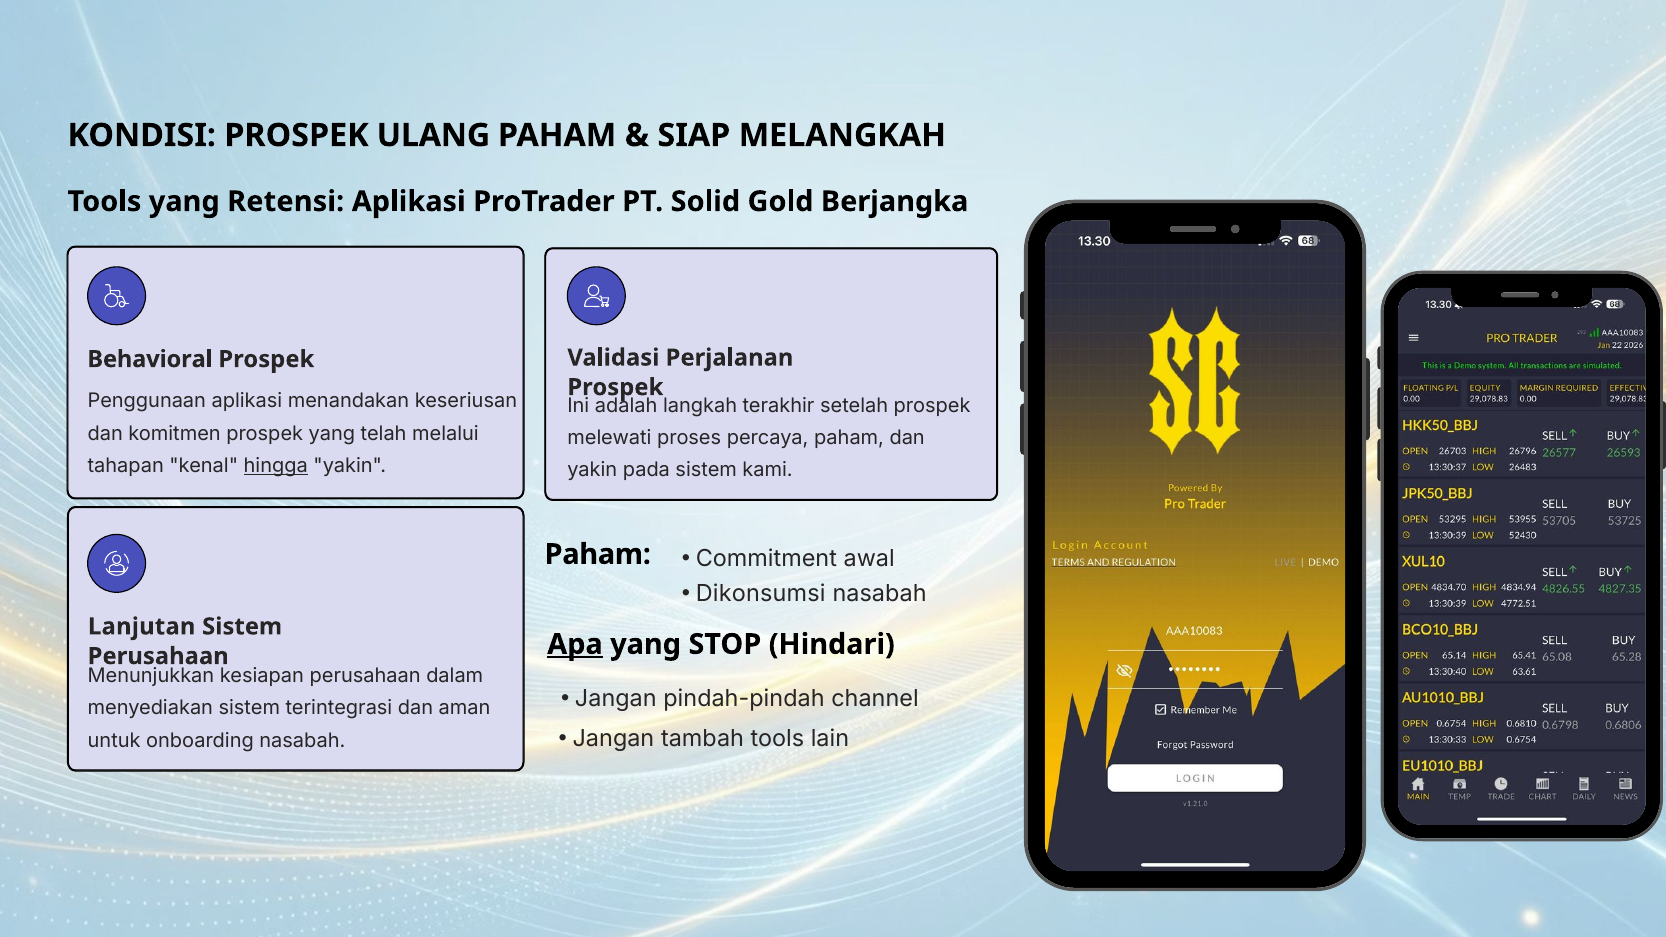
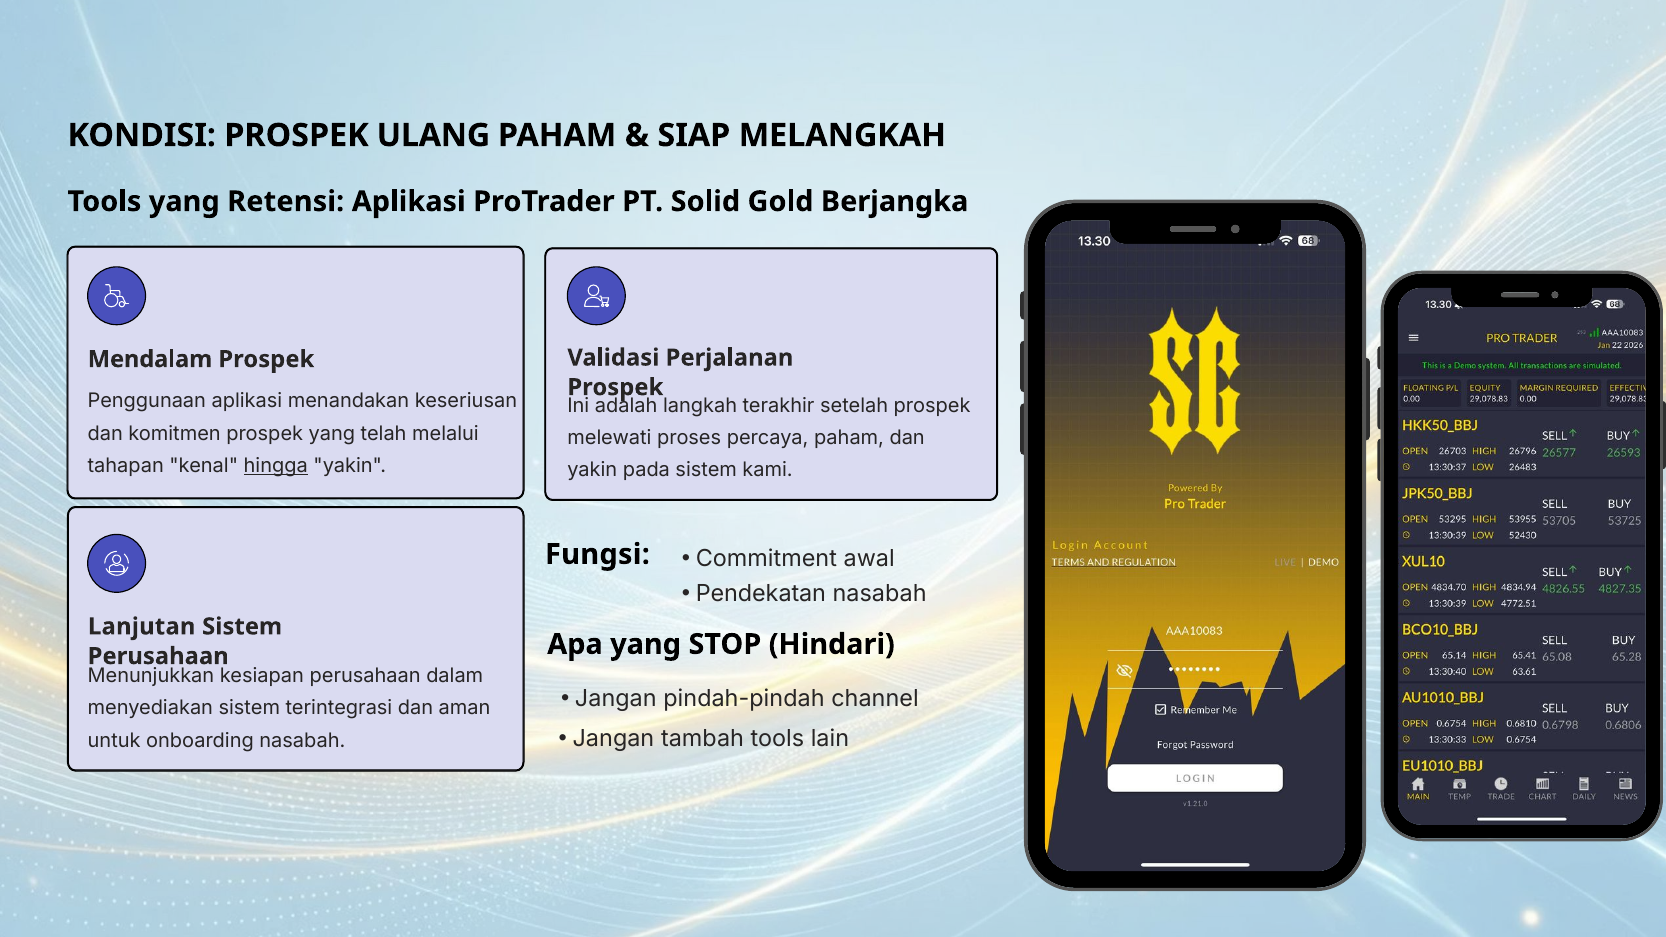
Behavioral: Behavioral -> Mendalam (150, 359)
Paham: Paham -> Fungsi (597, 554)
Dikonsumsi: Dikonsumsi -> Pendekatan (761, 594)
Apa underline: present -> none (575, 644)
